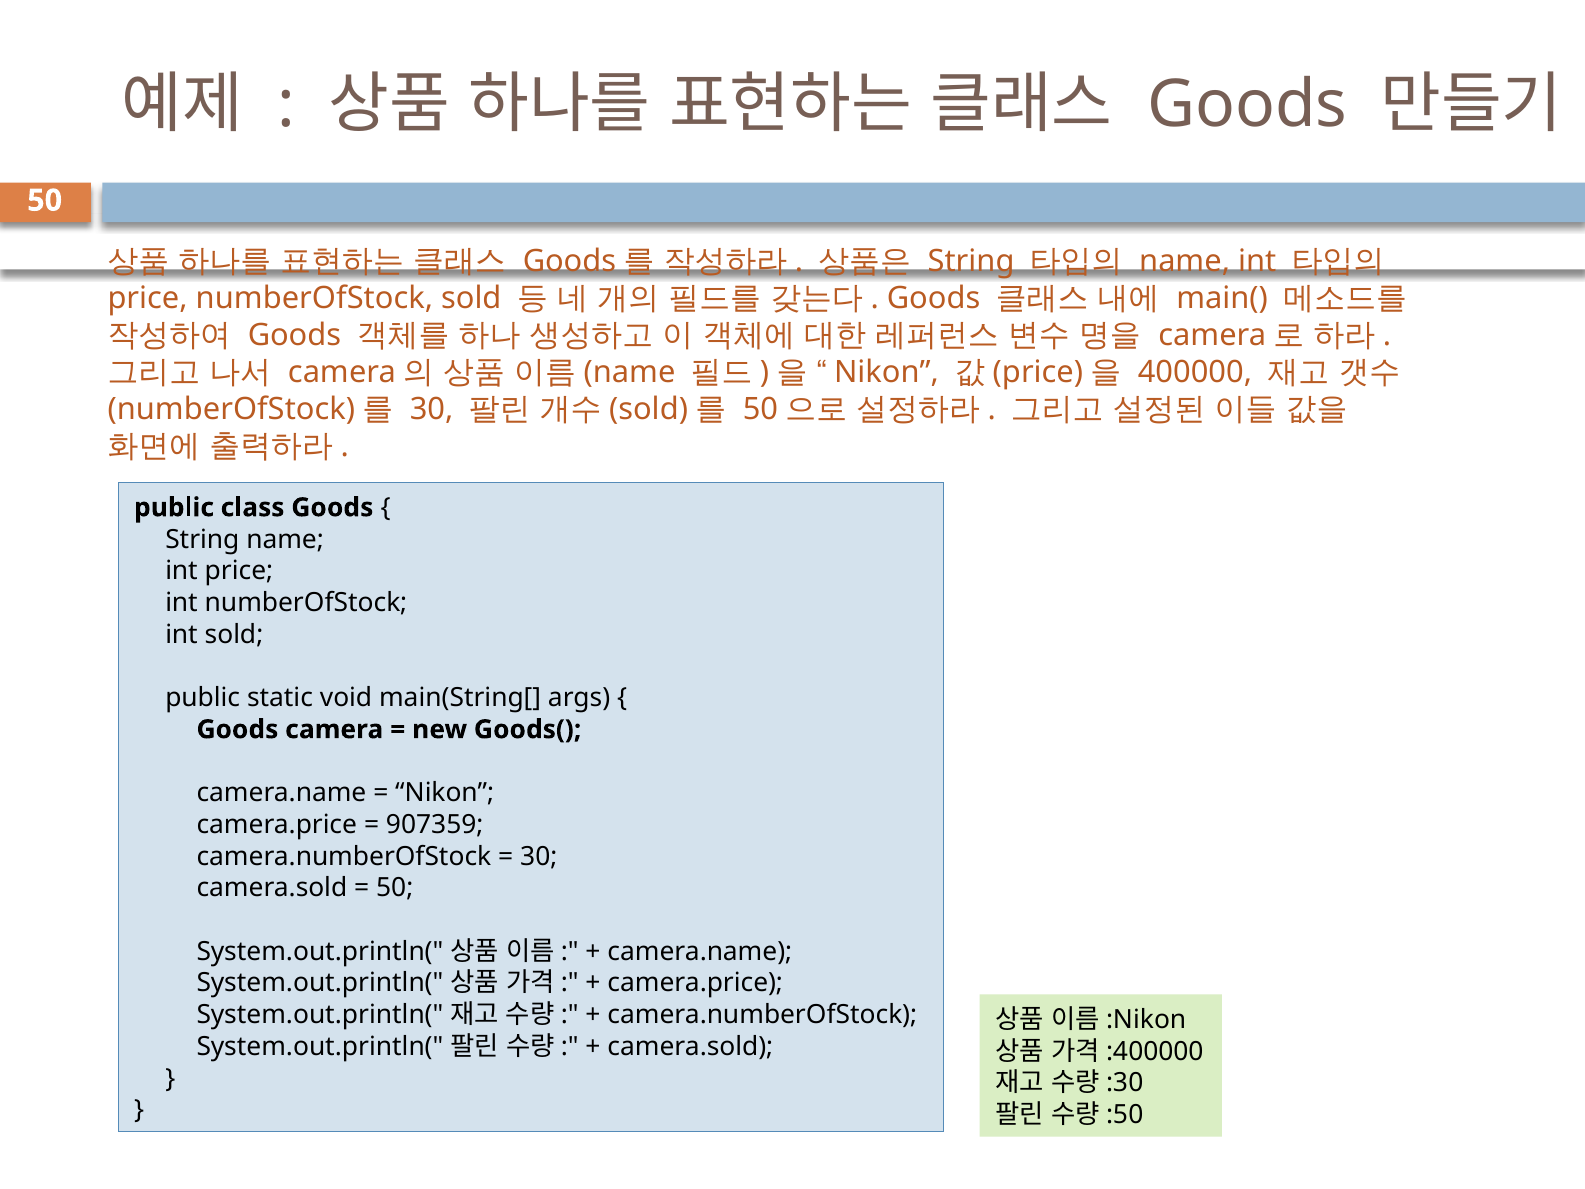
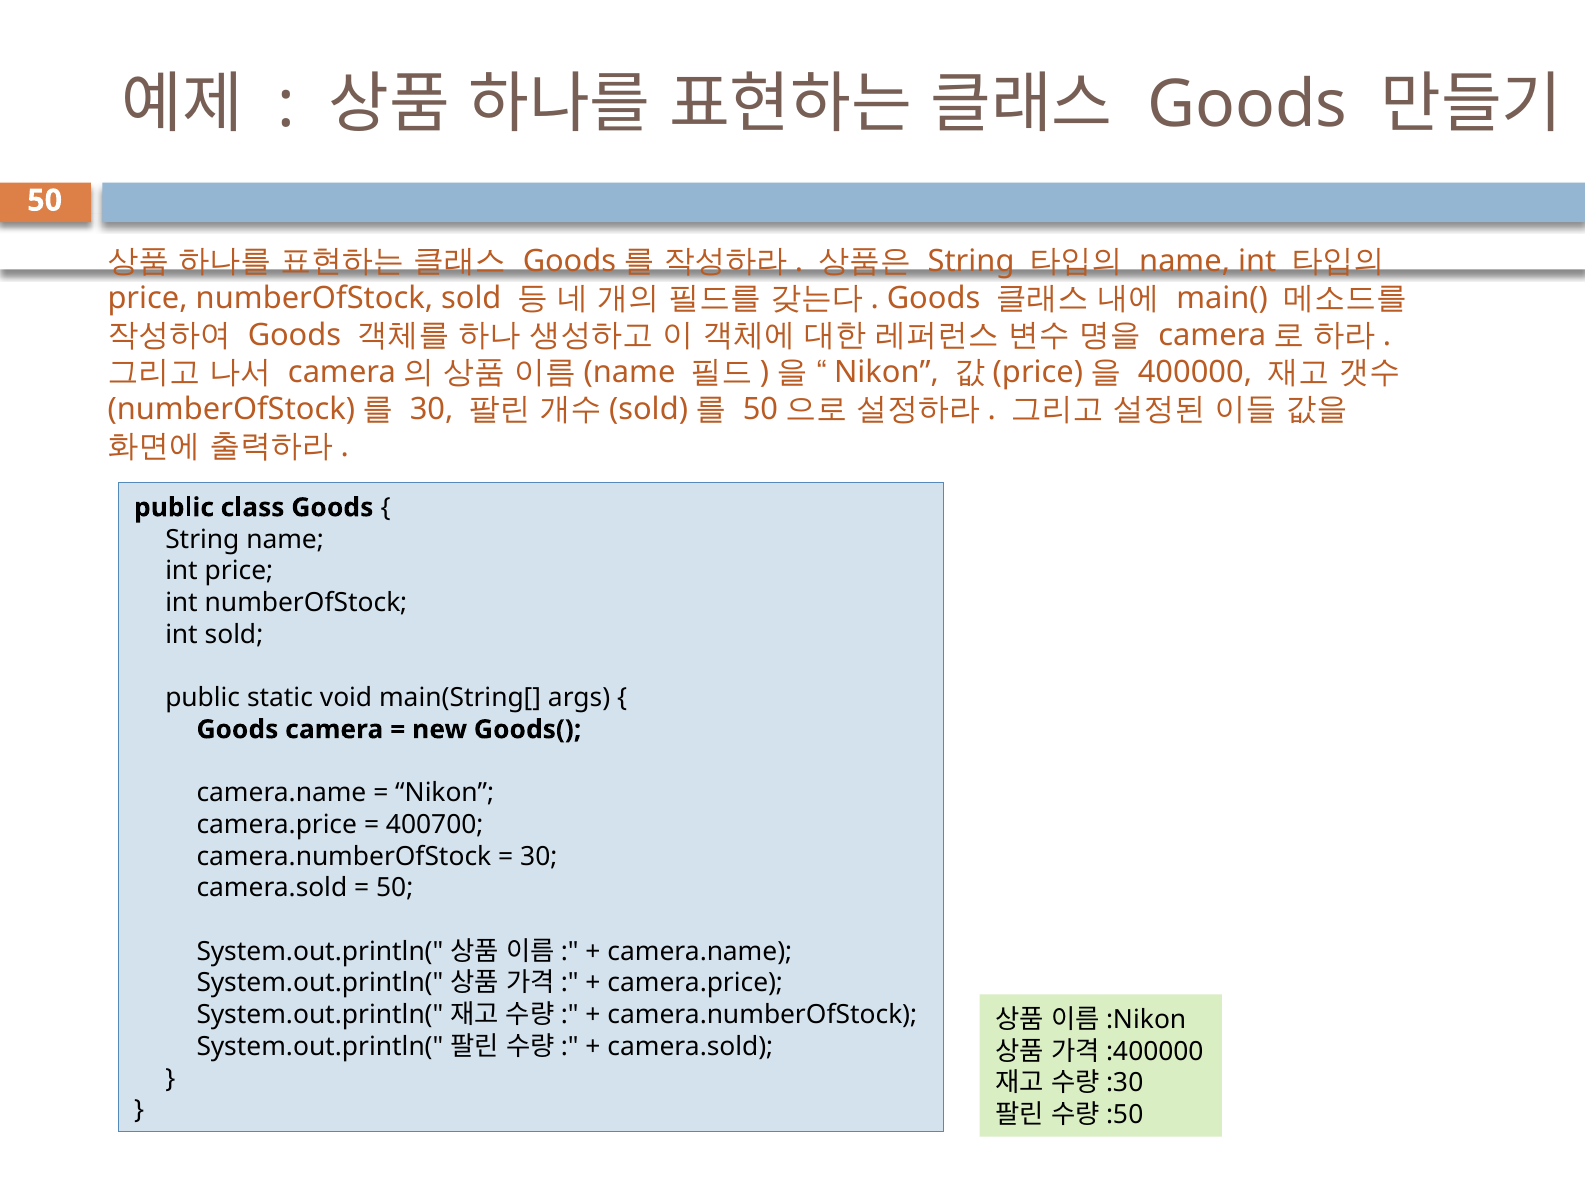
907359: 907359 -> 400700 (435, 824)
